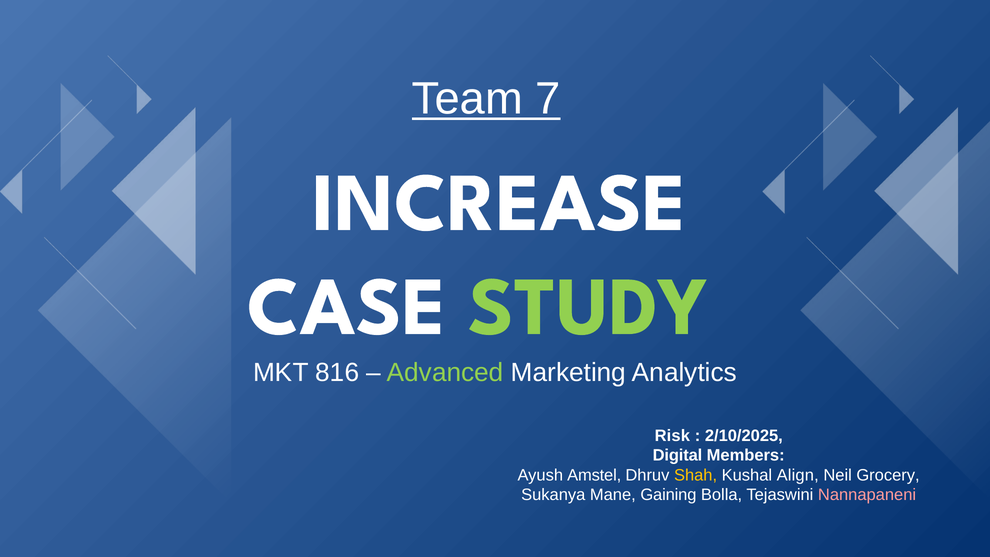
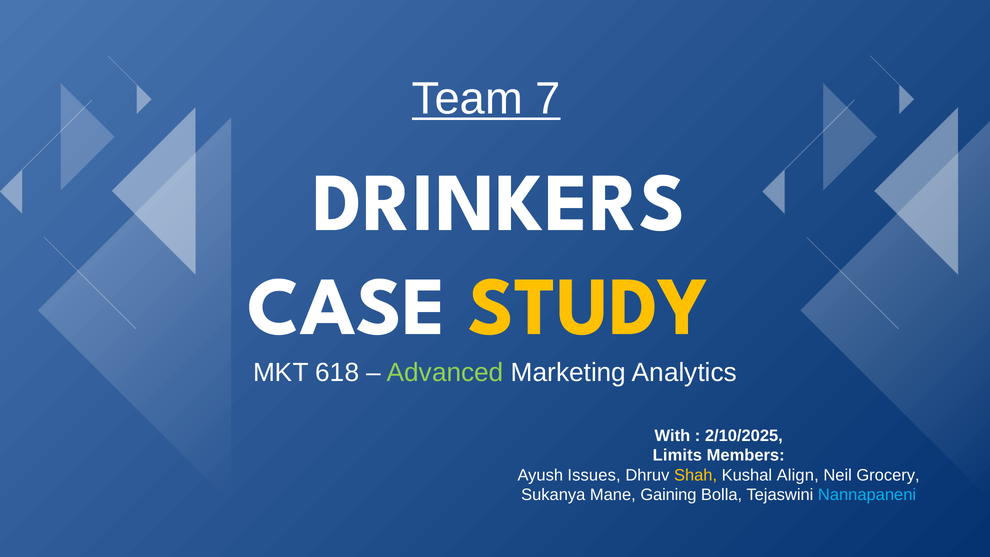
INCREASE: INCREASE -> DRINKERS (499, 203)
STUDY colour: light green -> yellow (588, 307)
816: 816 -> 618 (337, 372)
Risk: Risk -> With (672, 435)
Digital: Digital -> Limits (677, 455)
Amstel: Amstel -> Issues (594, 475)
Nannapaneni colour: pink -> light blue (867, 495)
